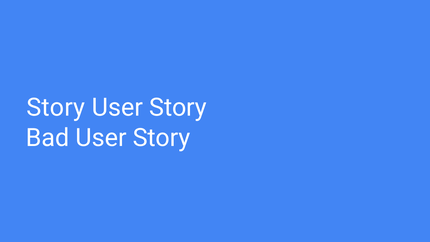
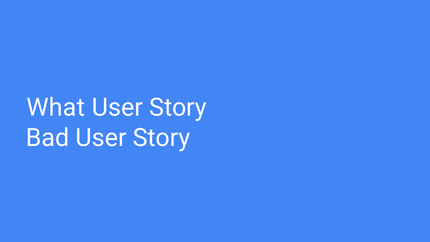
Story: Story -> What (56, 108)
